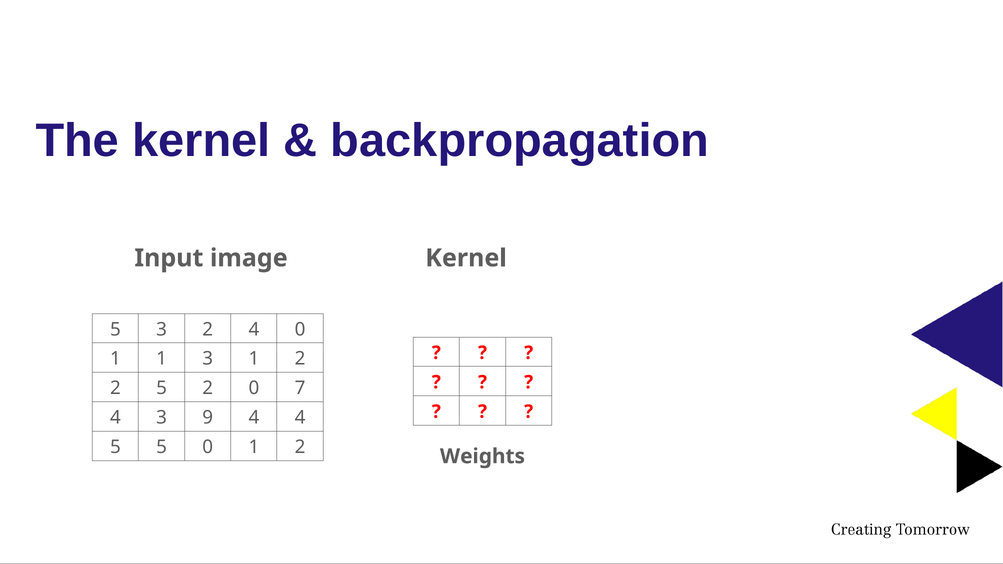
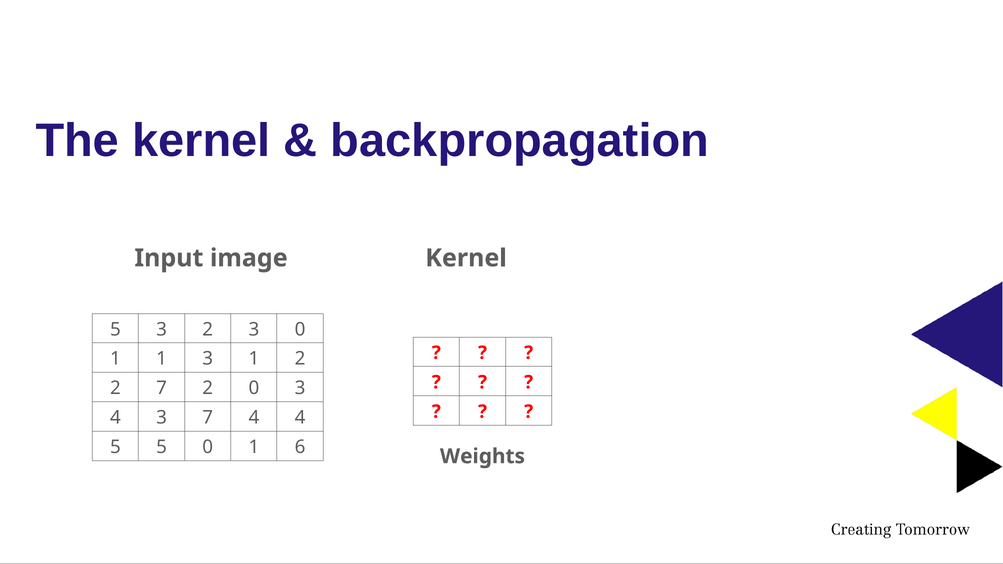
2 4: 4 -> 3 (254, 329)
2 5: 5 -> 7 (162, 388)
0 7: 7 -> 3 (300, 388)
3 9: 9 -> 7 (208, 418)
0 1 2: 2 -> 6 (300, 447)
